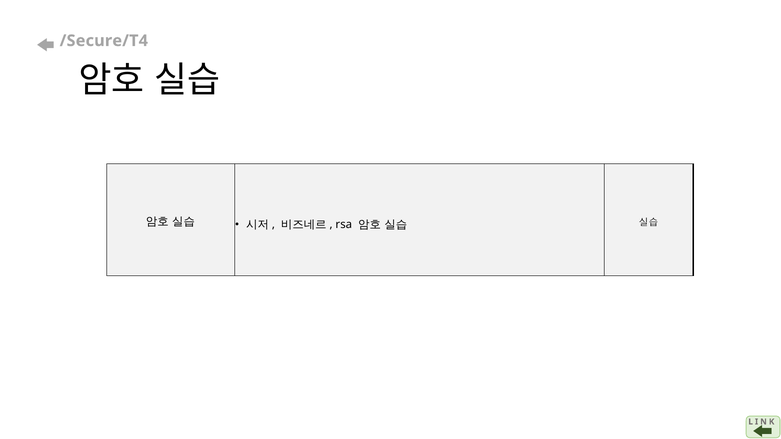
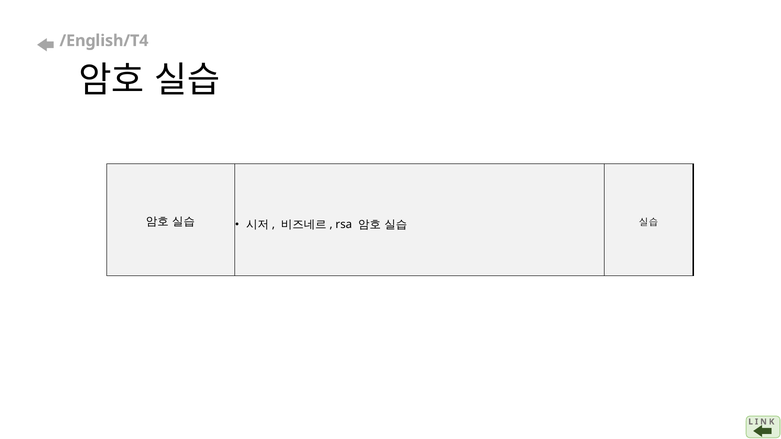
/Secure/T4: /Secure/T4 -> /English/T4 (104, 41)
